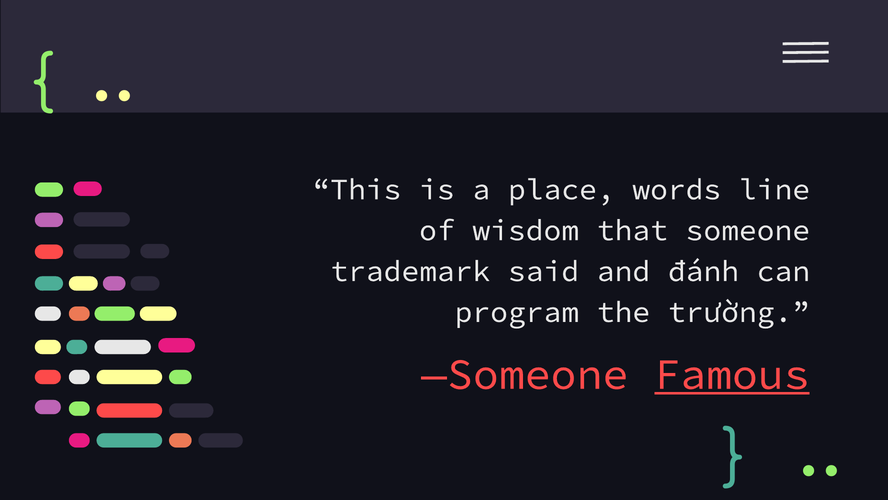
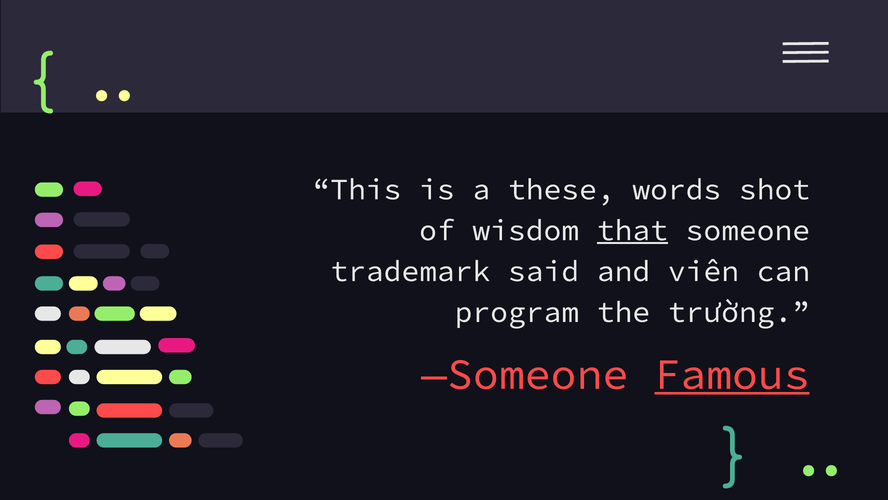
place: place -> these (561, 189)
line: line -> shot (775, 189)
that underline: none -> present (632, 230)
đánh: đánh -> viên (703, 271)
